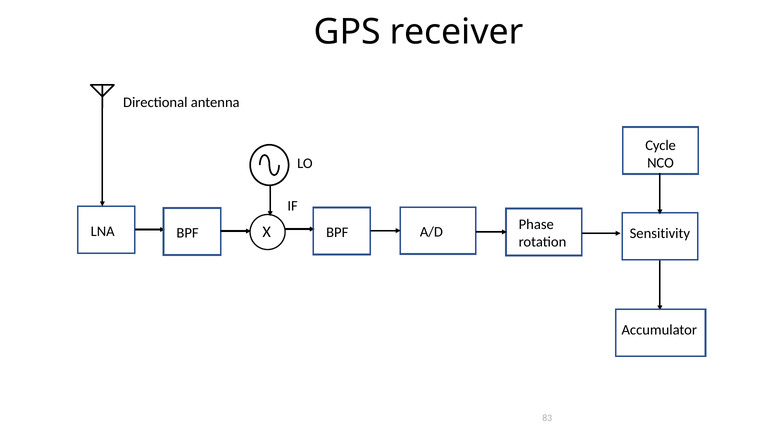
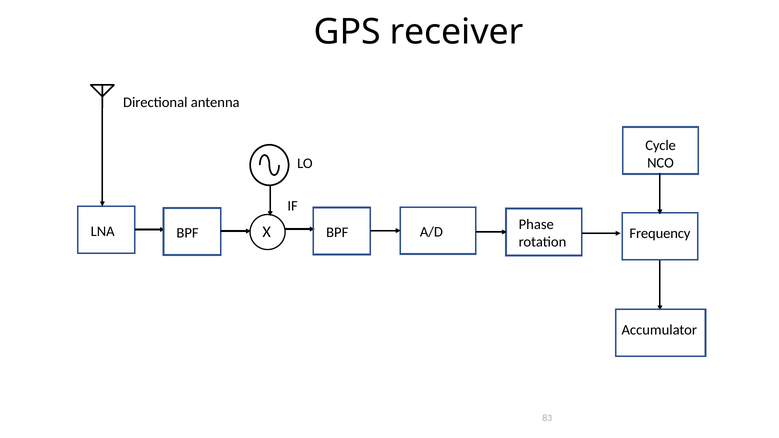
Sensitivity: Sensitivity -> Frequency (660, 234)
